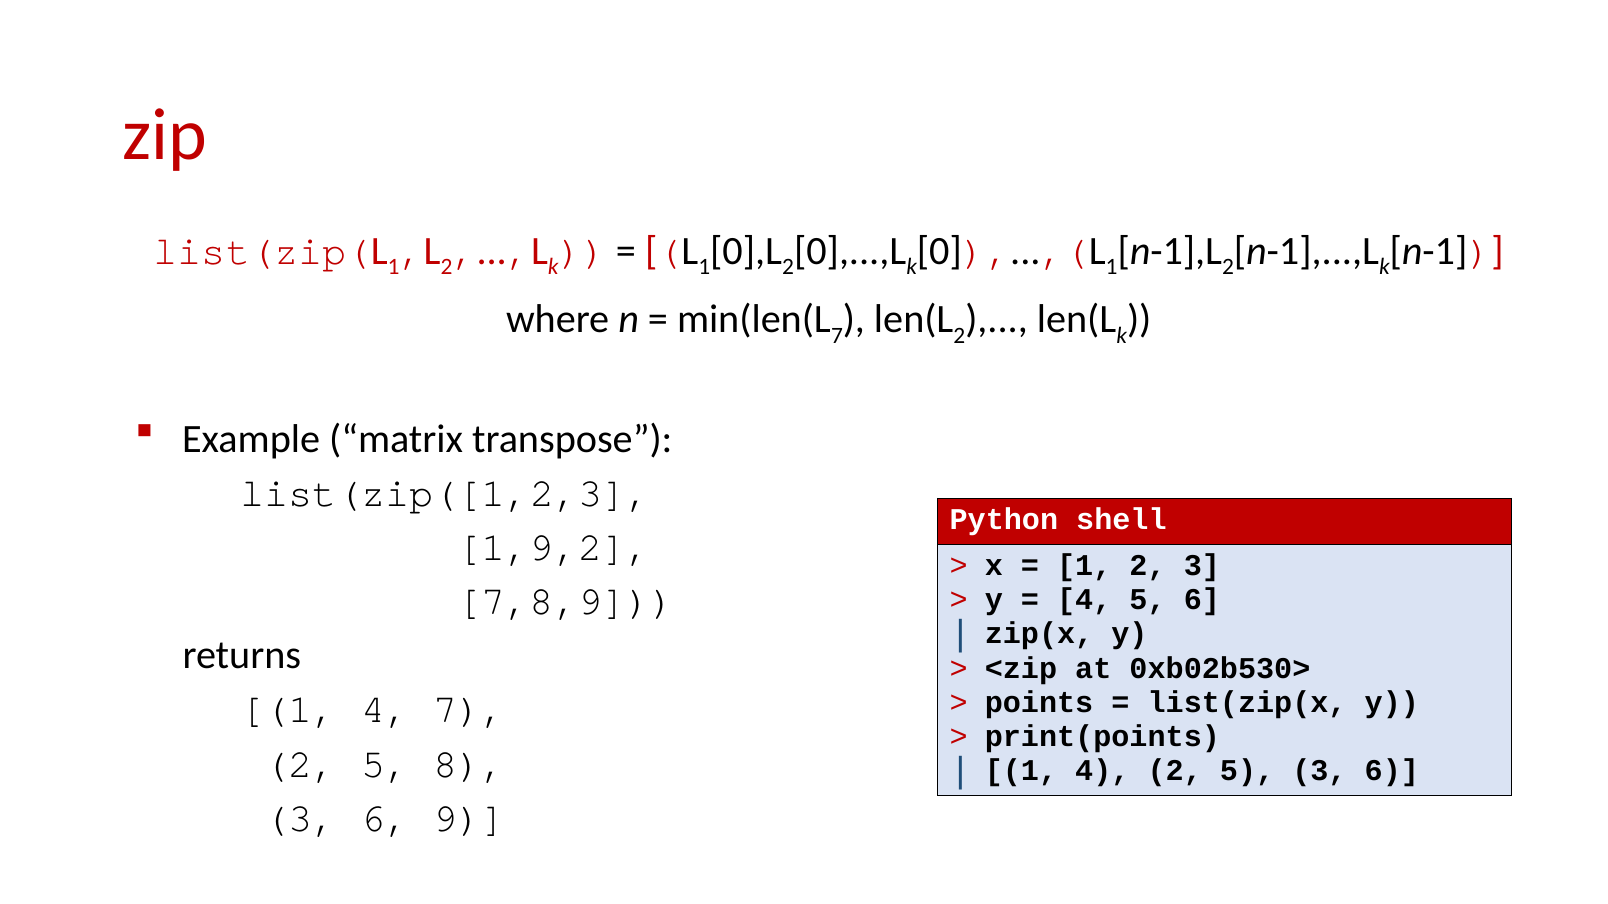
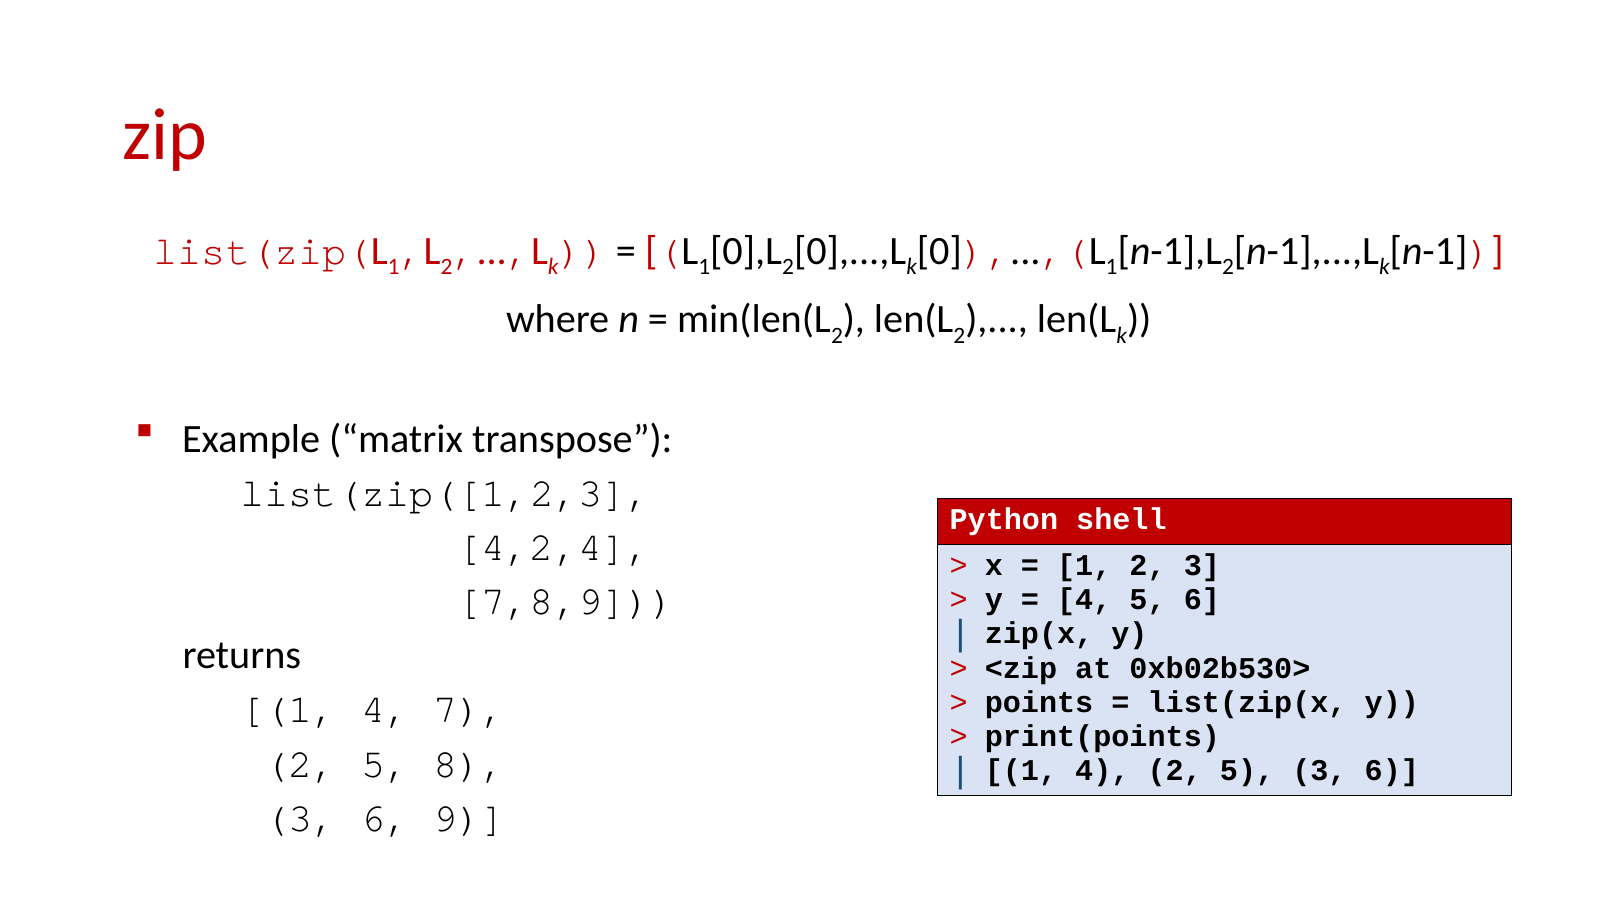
7: 7 -> 2 (837, 335)
1,9,2: 1,9,2 -> 4,2,4 (554, 548)
